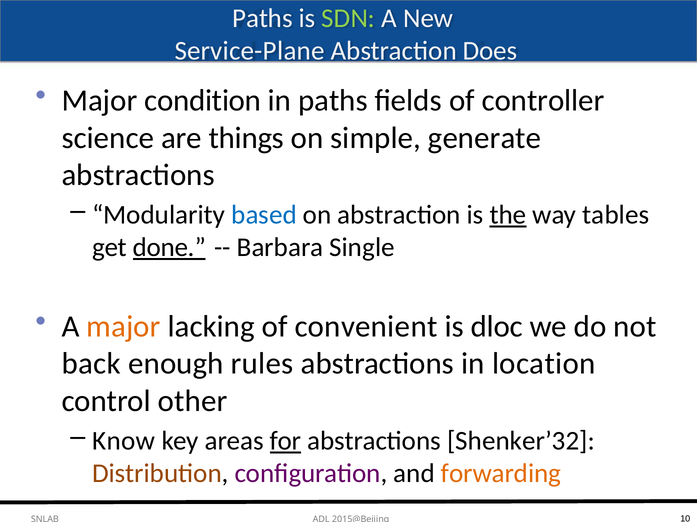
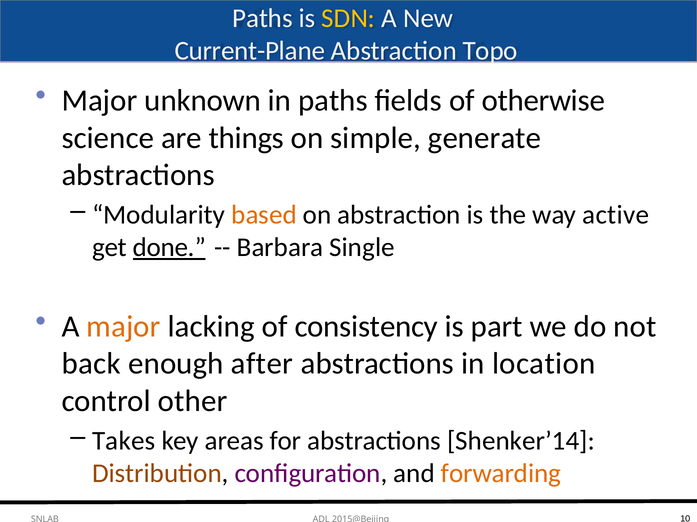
SDN colour: light green -> yellow (348, 18)
Service-Plane: Service-Plane -> Current-Plane (250, 51)
Does: Does -> Topo (490, 51)
condition: condition -> unknown (203, 101)
controller: controller -> otherwise (543, 101)
based colour: blue -> orange (264, 215)
the underline: present -> none (508, 215)
tables: tables -> active (616, 215)
convenient: convenient -> consistency (366, 327)
dloc: dloc -> part (497, 327)
rules: rules -> after (262, 364)
Know: Know -> Takes (124, 441)
for underline: present -> none (286, 441)
Shenker’32: Shenker’32 -> Shenker’14 (521, 441)
